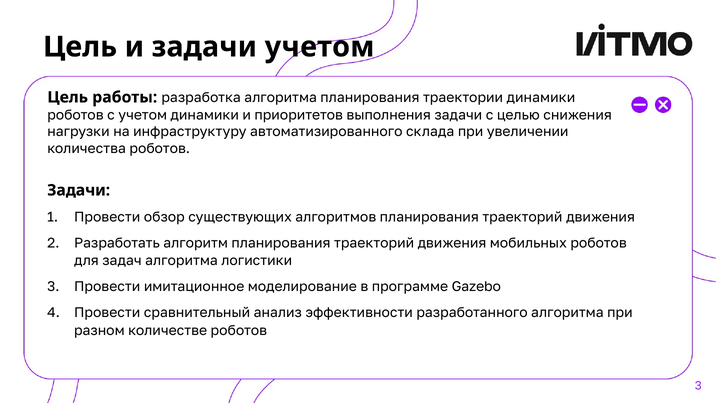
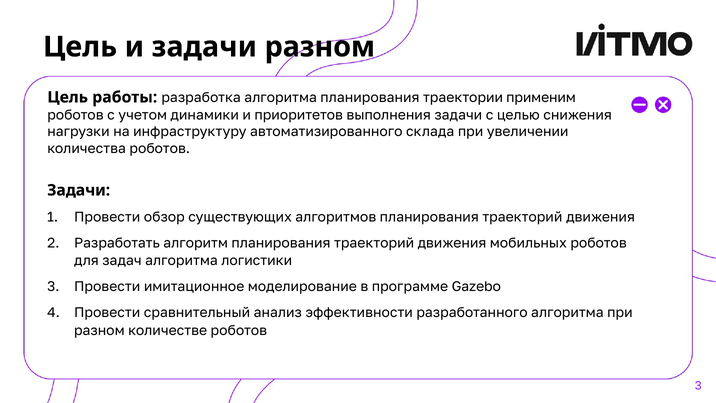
задачи учетом: учетом -> разном (320, 47)
траектории динамики: динамики -> применим (541, 98)
